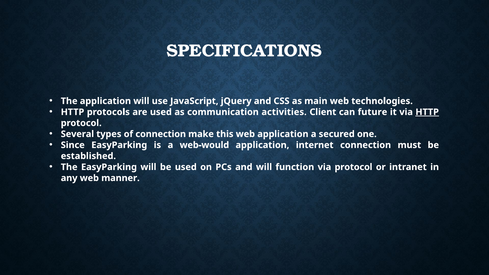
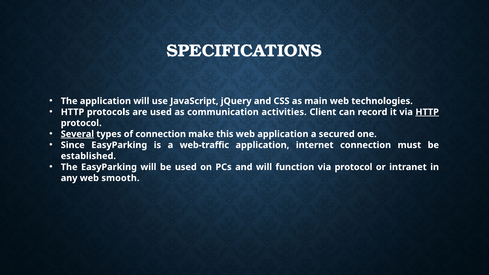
future: future -> record (373, 112)
Several underline: none -> present (77, 134)
web-would: web-would -> web-traffic (204, 145)
manner: manner -> smooth (120, 178)
